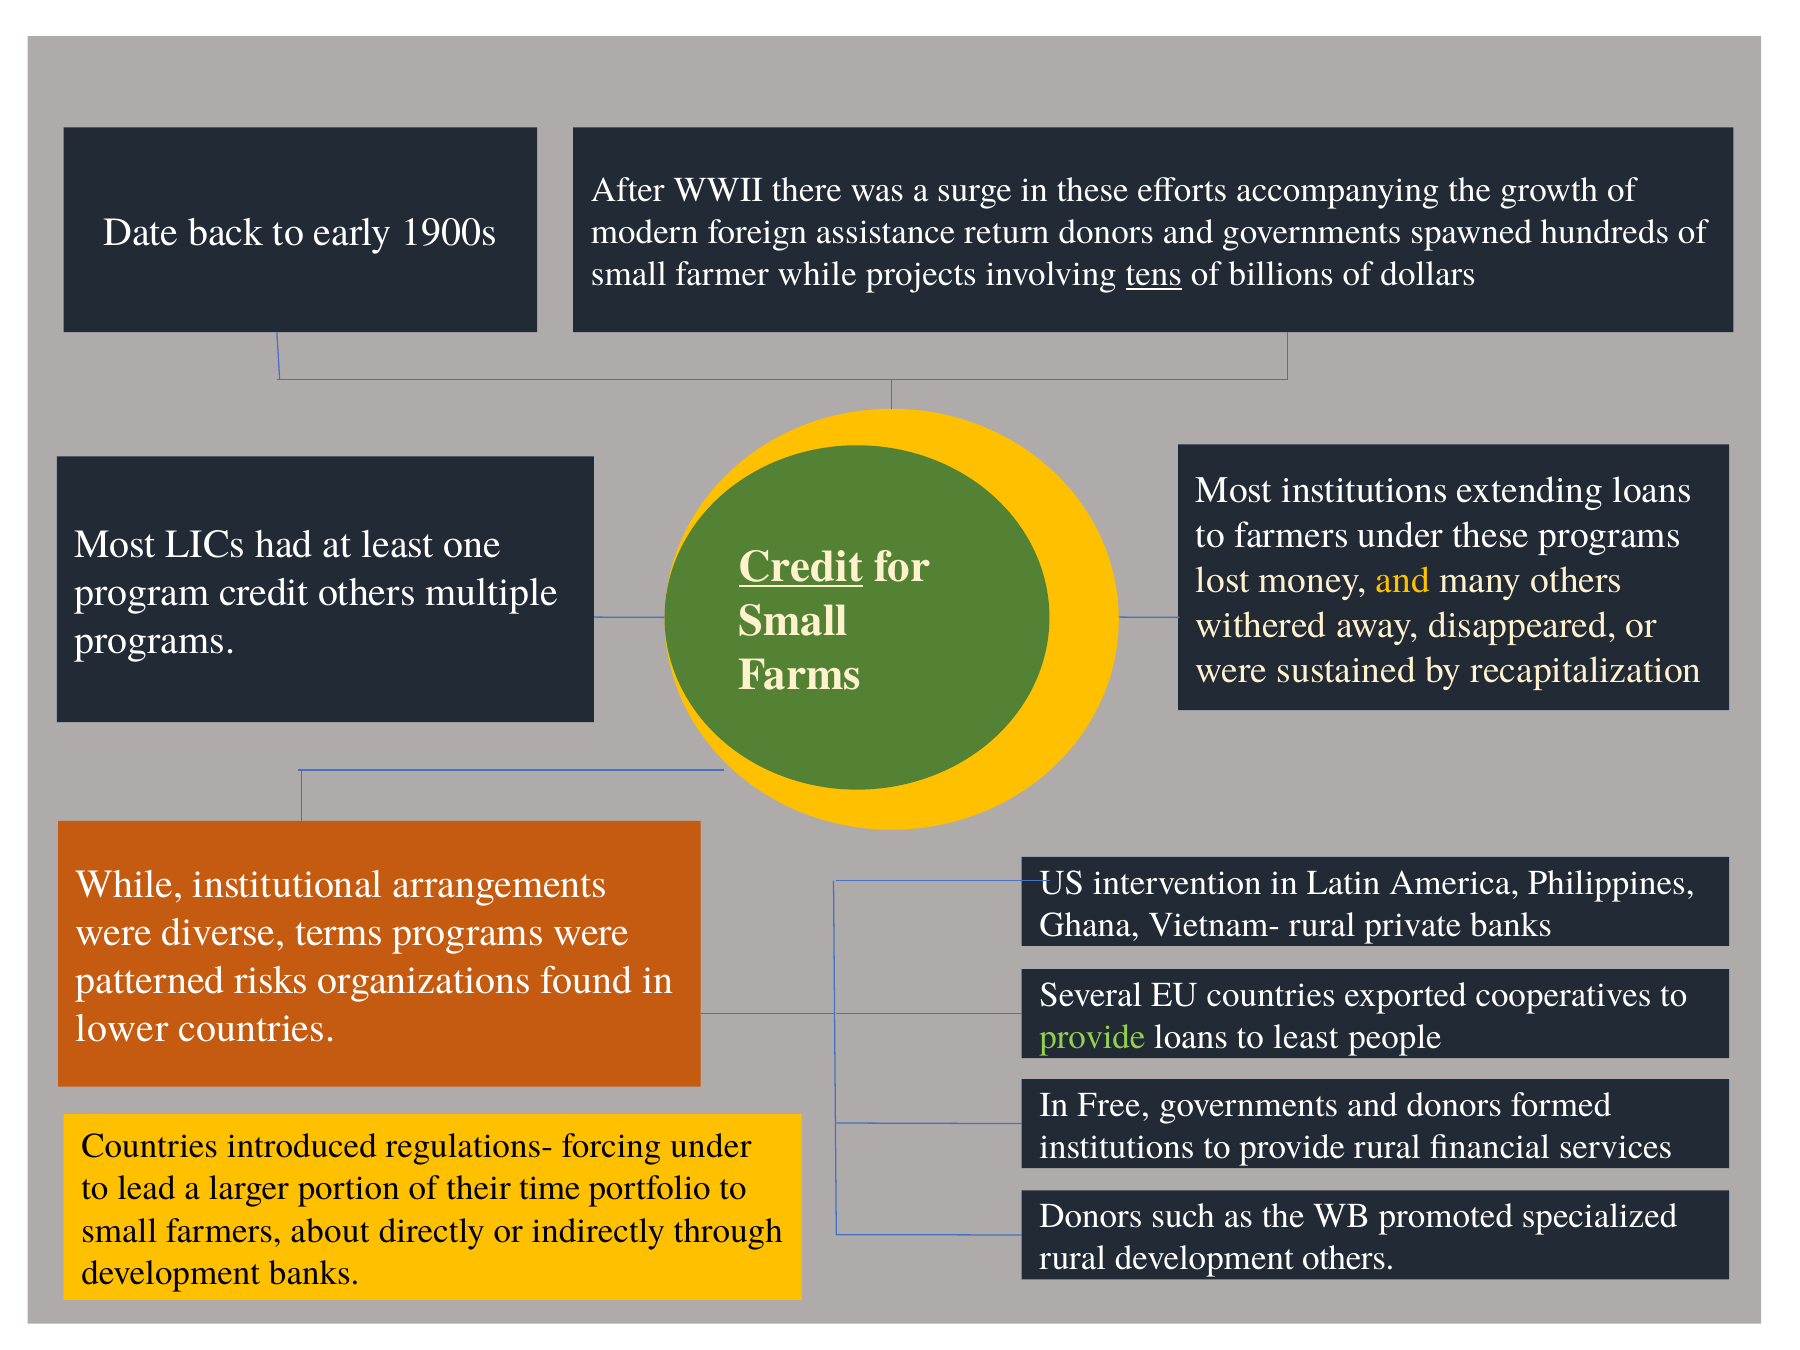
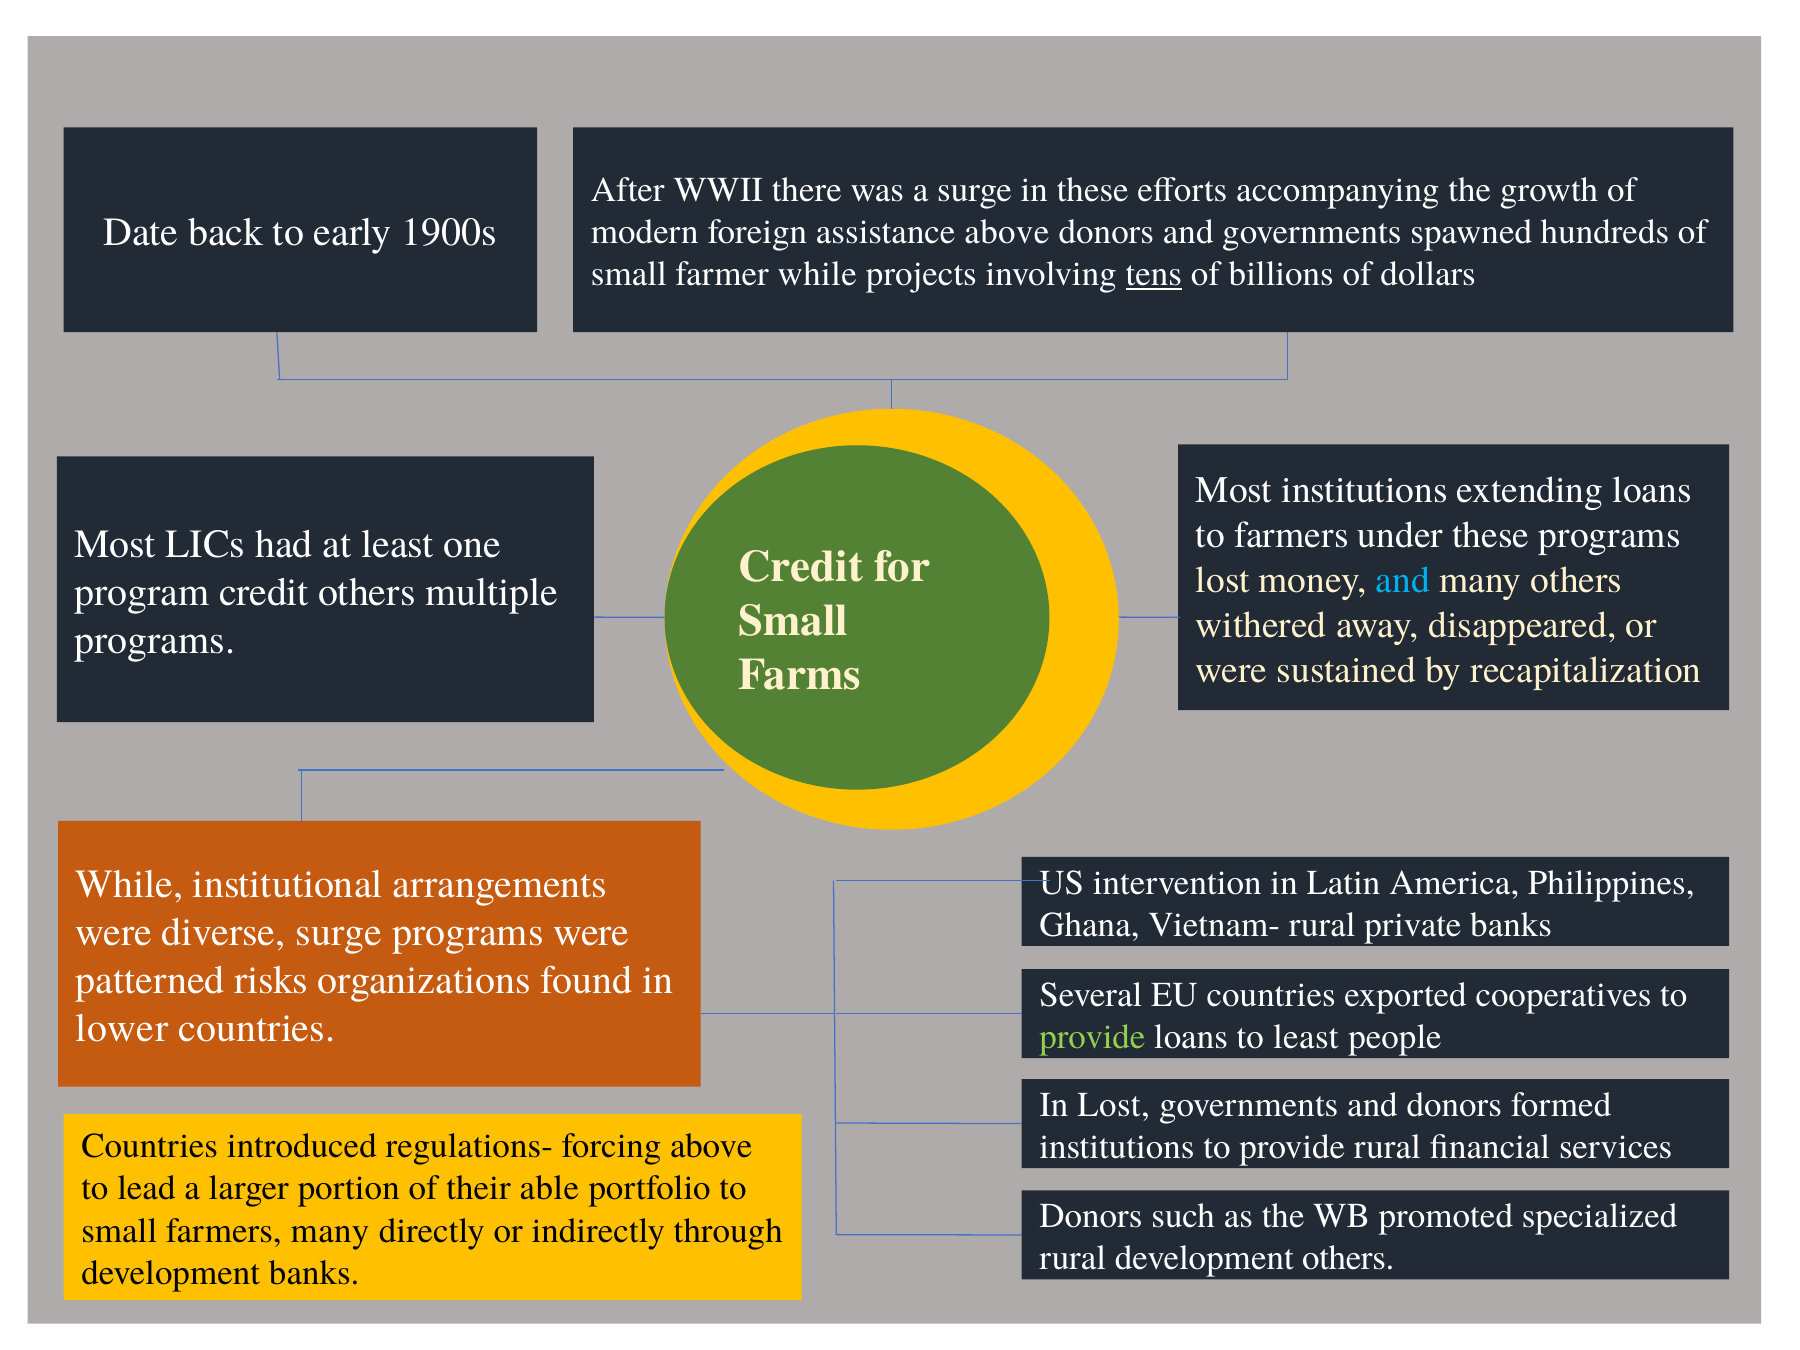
assistance return: return -> above (1007, 232)
Credit underline: present -> none (801, 567)
and colour: yellow -> light blue (1403, 580)
diverse terms: terms -> surge (339, 933)
In Free: Free -> Lost (1114, 1105)
forcing under: under -> above (711, 1146)
time: time -> able (549, 1188)
farmers about: about -> many (330, 1230)
